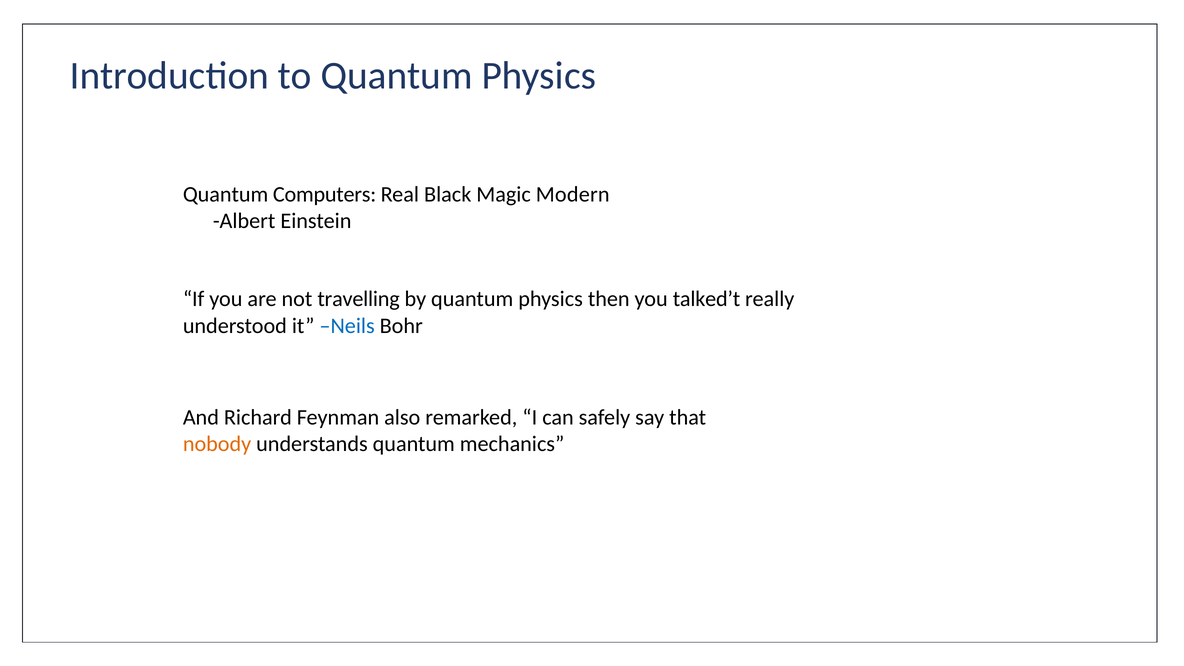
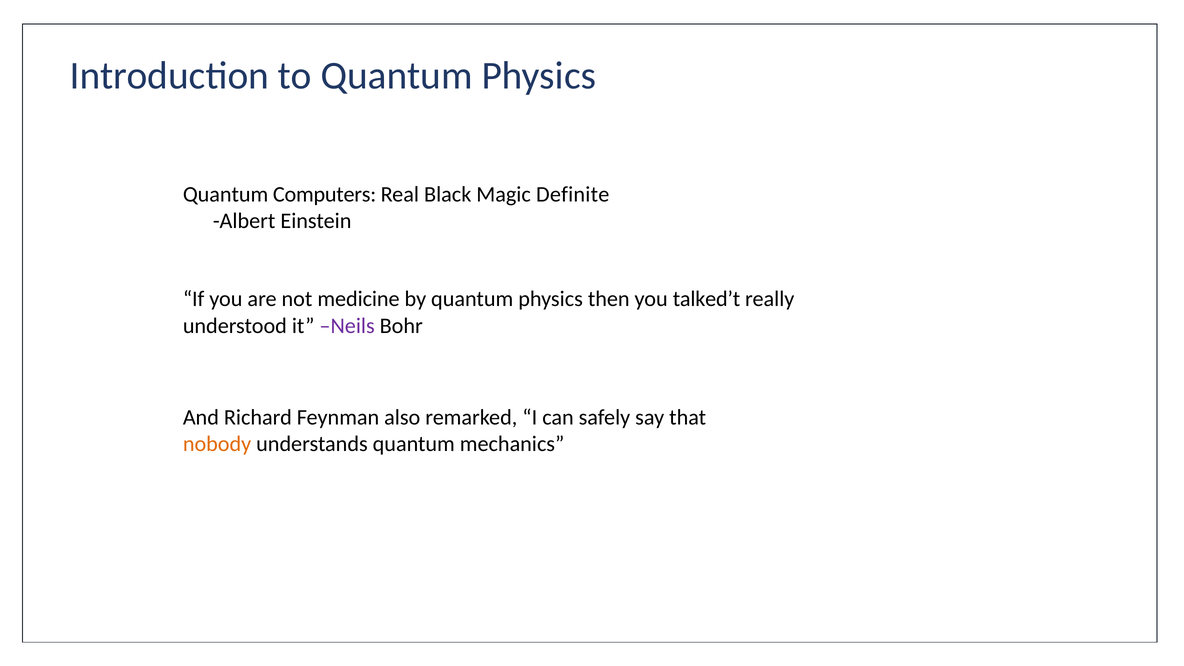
Modern: Modern -> Definite (573, 194)
travelling: travelling -> medicine (359, 299)
Neils colour: blue -> purple (347, 326)
